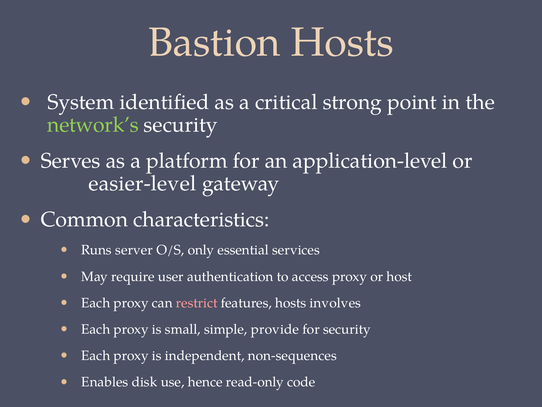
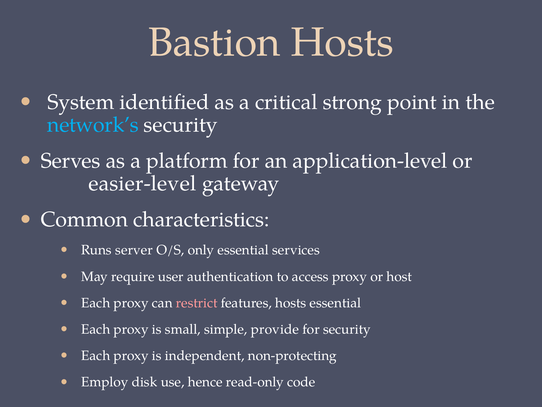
network’s colour: light green -> light blue (93, 125)
hosts involves: involves -> essential (335, 303)
non-sequences: non-sequences -> non-protecting (292, 355)
Enables: Enables -> Employ (105, 382)
